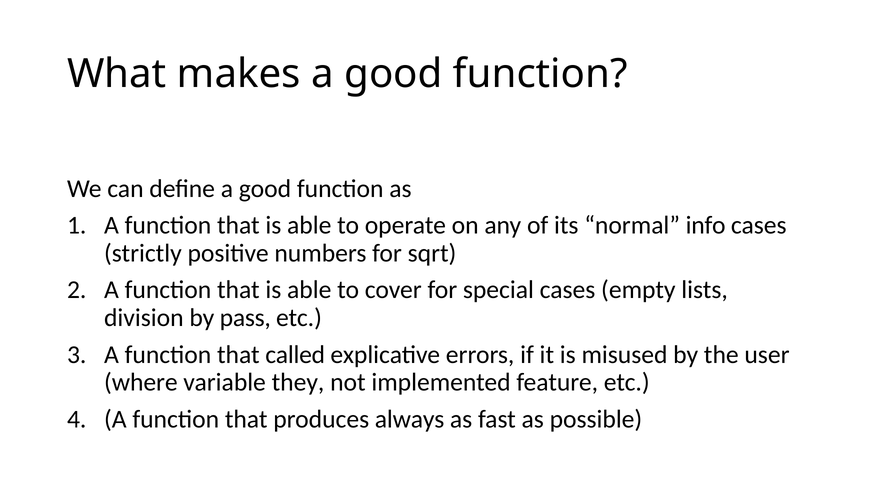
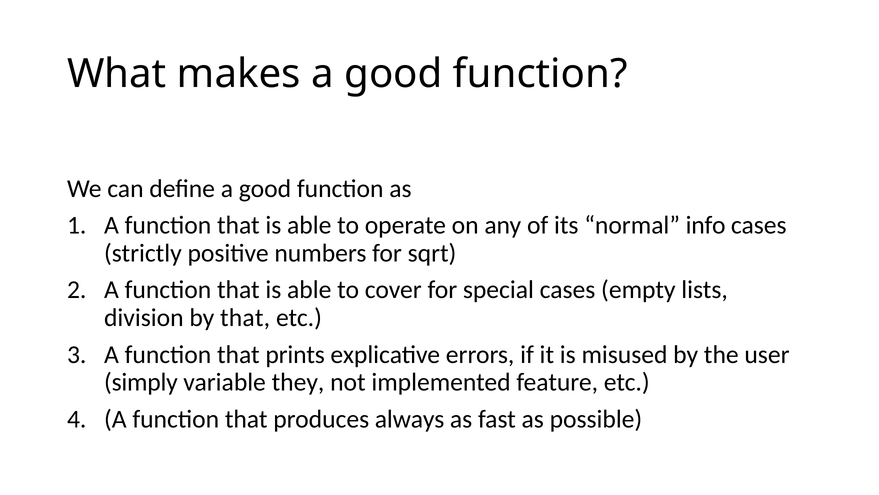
by pass: pass -> that (245, 317)
called: called -> prints (295, 354)
where: where -> simply (141, 382)
